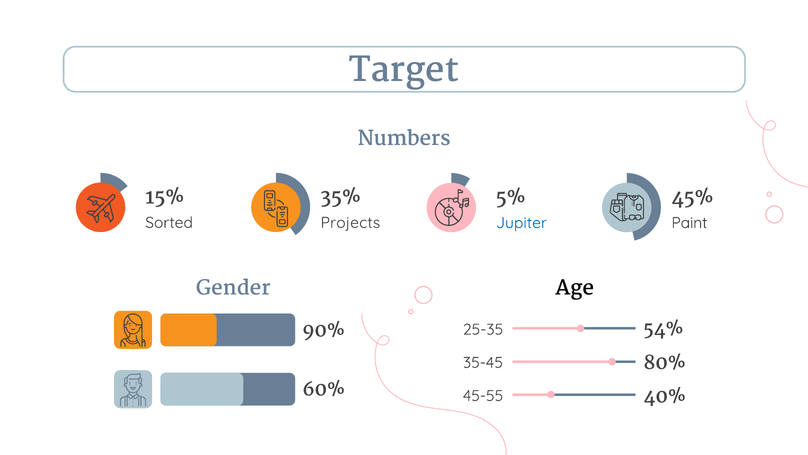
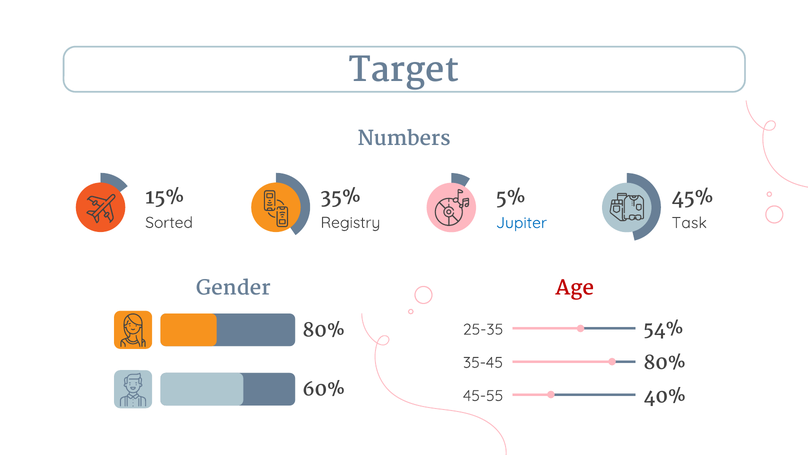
Projects: Projects -> Registry (350, 222)
Paint: Paint -> Task (689, 223)
Age colour: black -> red (575, 288)
90%: 90% -> 80% (324, 330)
